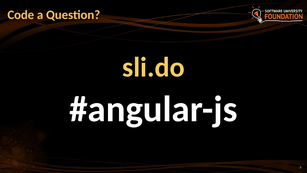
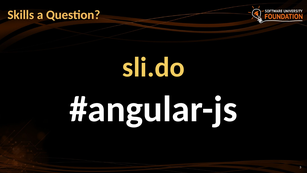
Code: Code -> Skills (21, 15)
